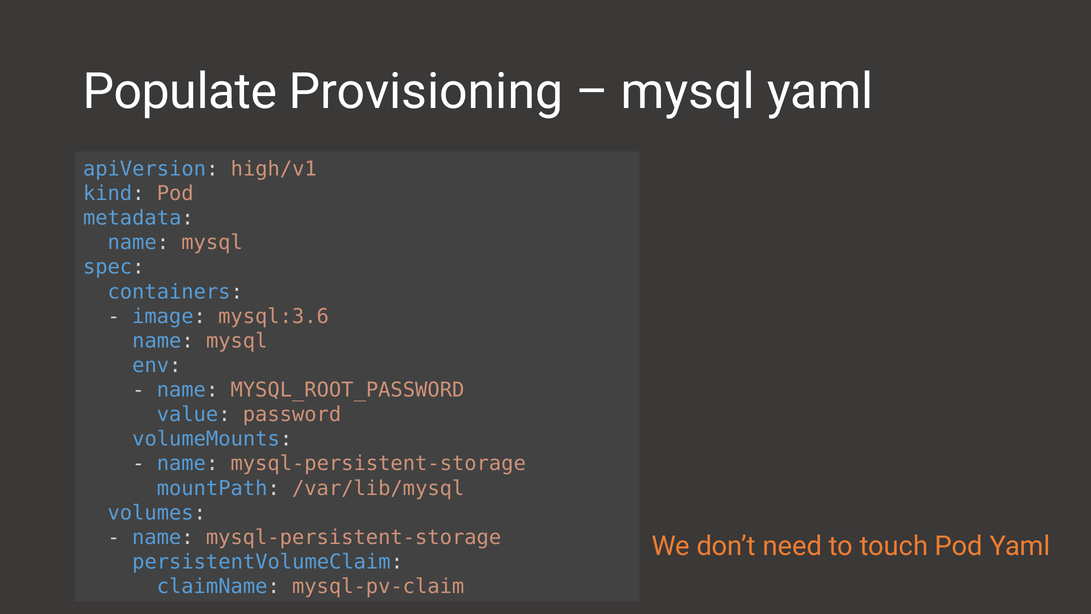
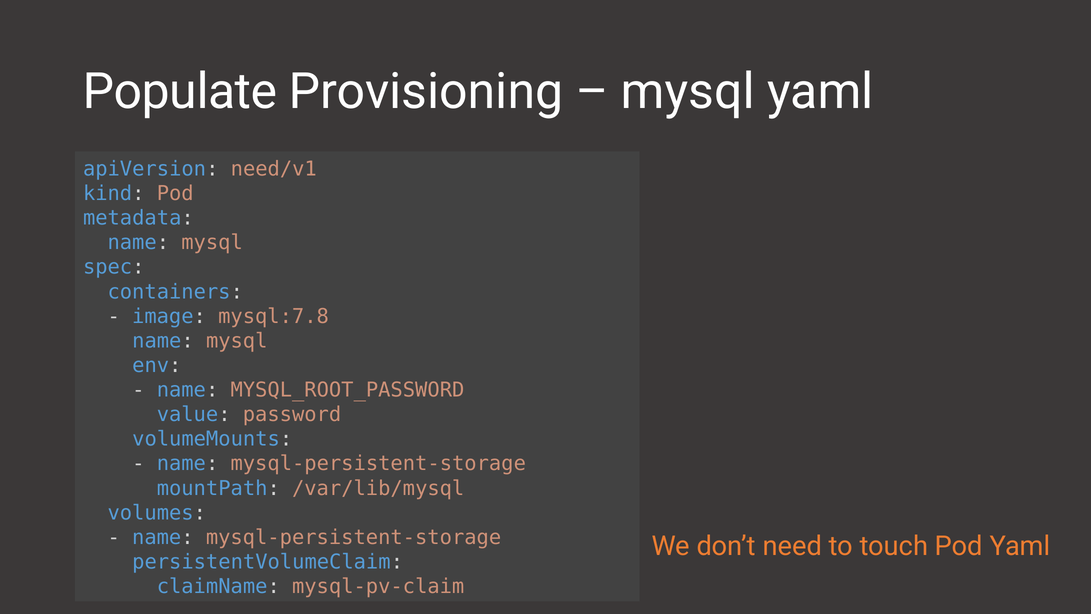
high/v1: high/v1 -> need/v1 (274, 169)
mysql:3.6: mysql:3.6 -> mysql:7.8 (274, 316)
